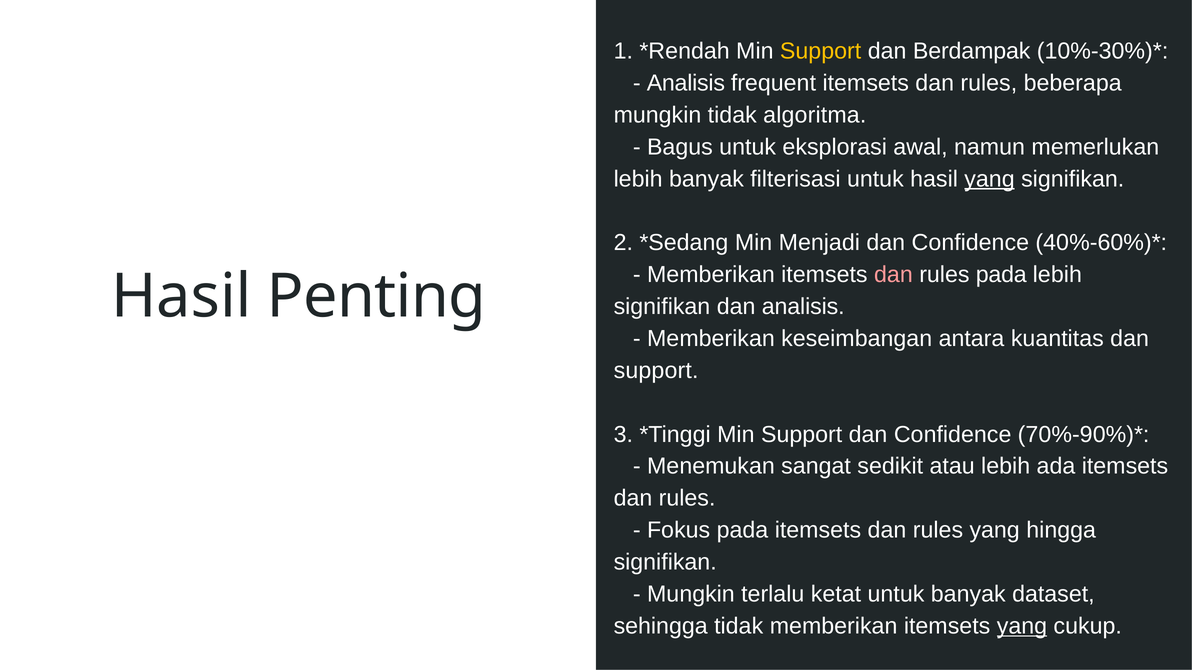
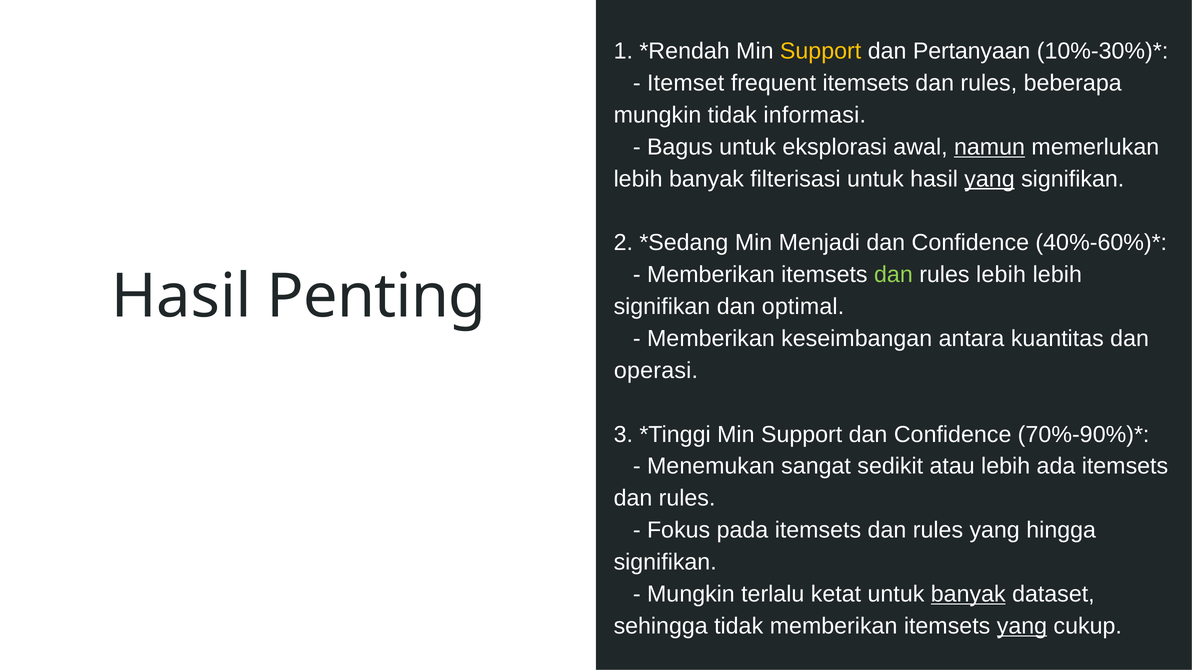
Berdampak: Berdampak -> Pertanyaan (972, 51)
Analisis: Analisis -> Itemset (686, 83)
algoritma: algoritma -> informasi (815, 115)
namun underline: none -> present (989, 147)
dan colour: pink -> light green (893, 275)
rules pada: pada -> lebih (1001, 275)
dan analisis: analisis -> optimal (803, 307)
support: support -> operasi (656, 371)
banyak underline: none -> present (968, 595)
